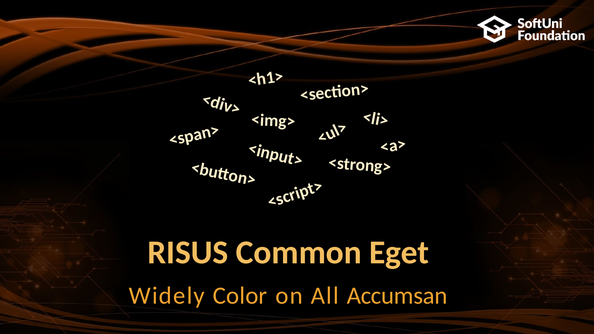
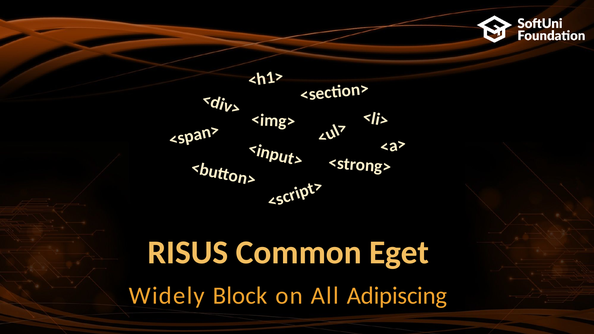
Color: Color -> Block (240, 296)
Accumsan: Accumsan -> Adipiscing (397, 296)
